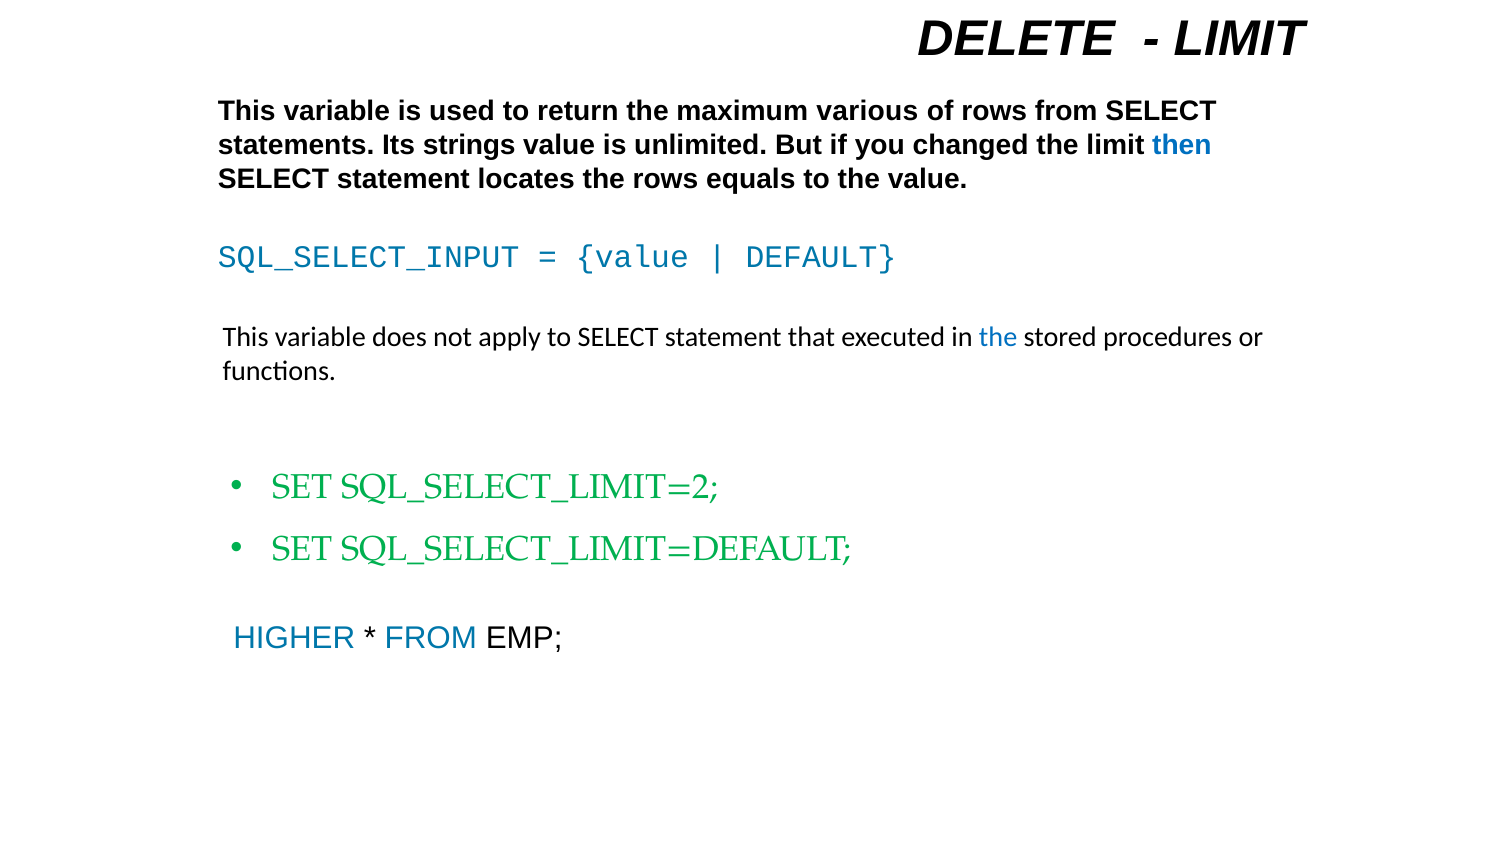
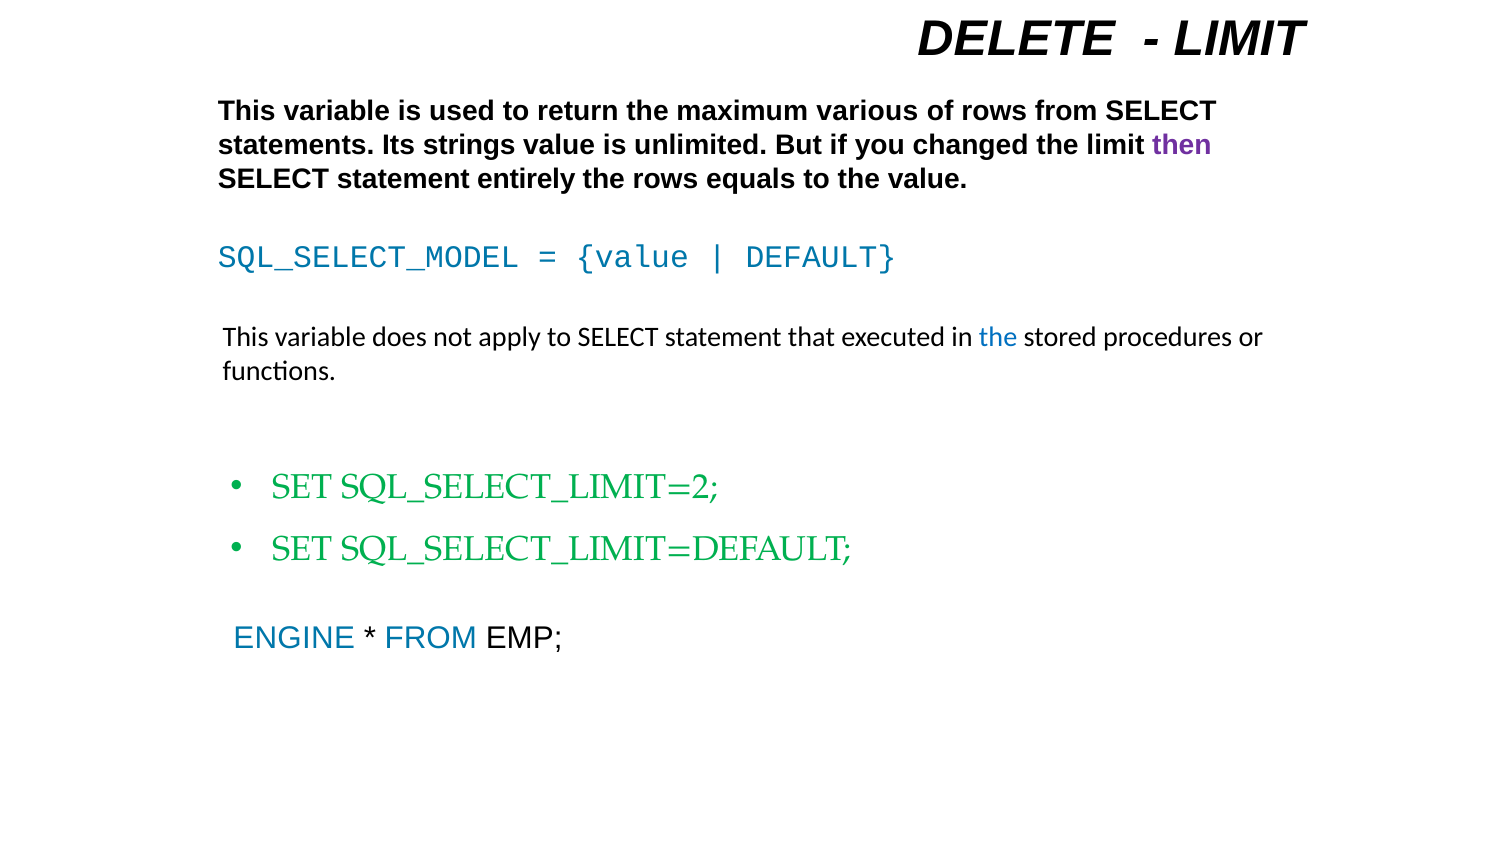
then colour: blue -> purple (1182, 145)
locates: locates -> entirely (526, 179)
SQL_SELECT_INPUT: SQL_SELECT_INPUT -> SQL_SELECT_MODEL (369, 257)
HIGHER: HIGHER -> ENGINE (294, 638)
